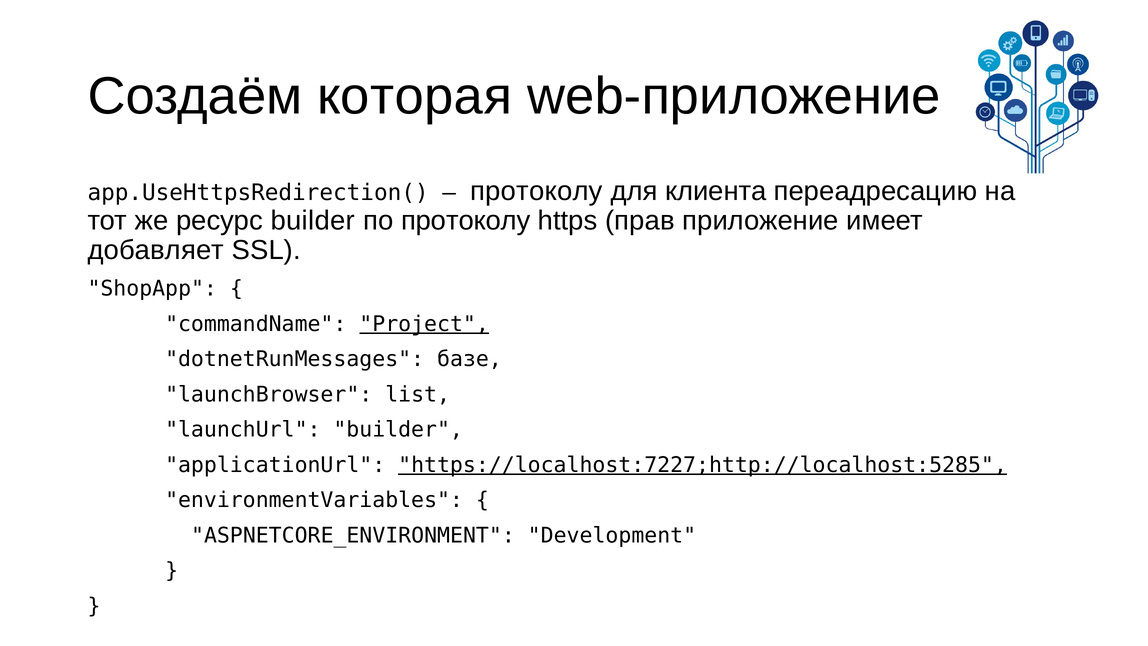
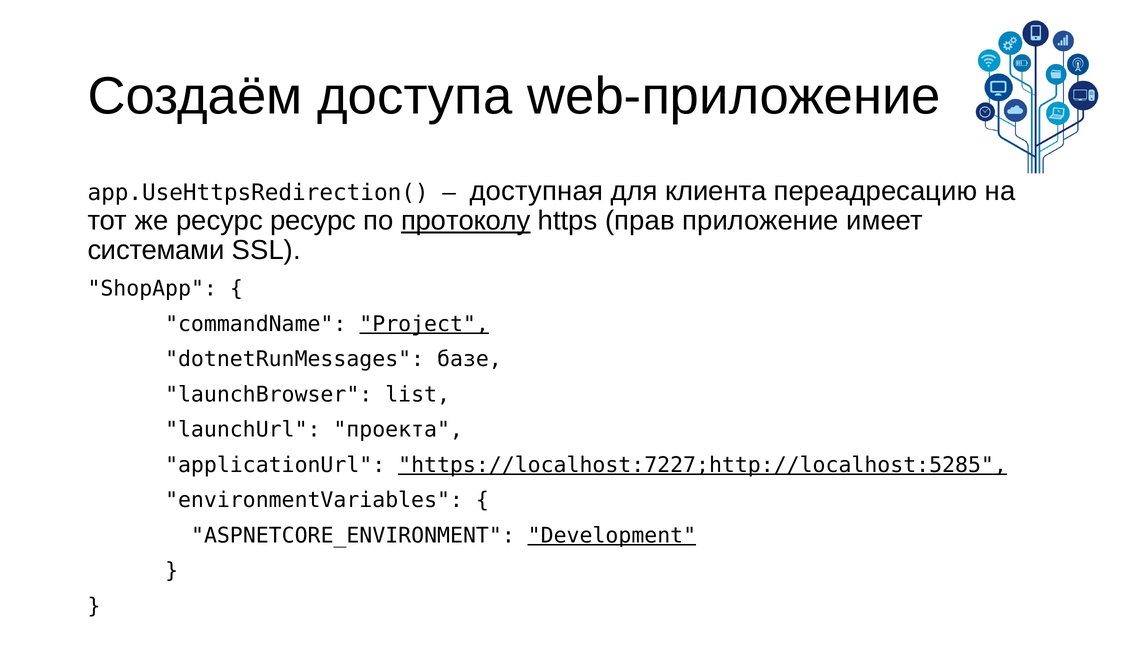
которая: которая -> доступа (415, 96)
протоколу: протоколу -> доступная (536, 191)
ресурс builder: builder -> ресурс (313, 221)
протоколу underline: none -> present (466, 221)
добавляет: добавляет -> системами (156, 250)
launchUrl builder: builder -> проекта (398, 430)
Development underline: none -> present (612, 535)
